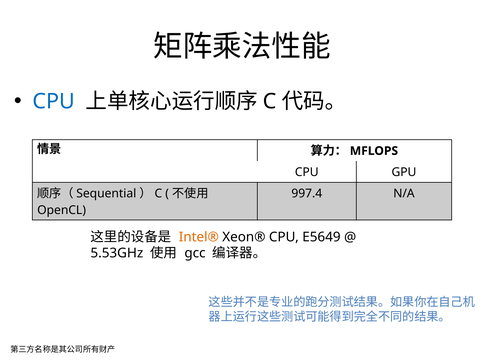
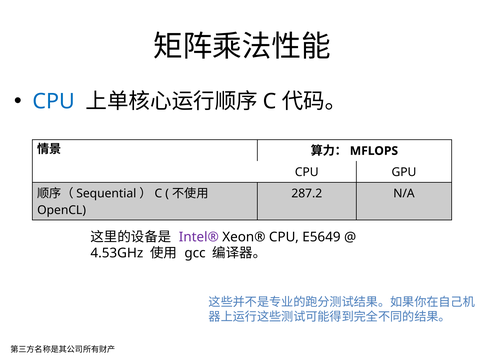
997.4: 997.4 -> 287.2 (307, 194)
Intel® colour: orange -> purple (199, 237)
5.53GHz: 5.53GHz -> 4.53GHz (117, 253)
